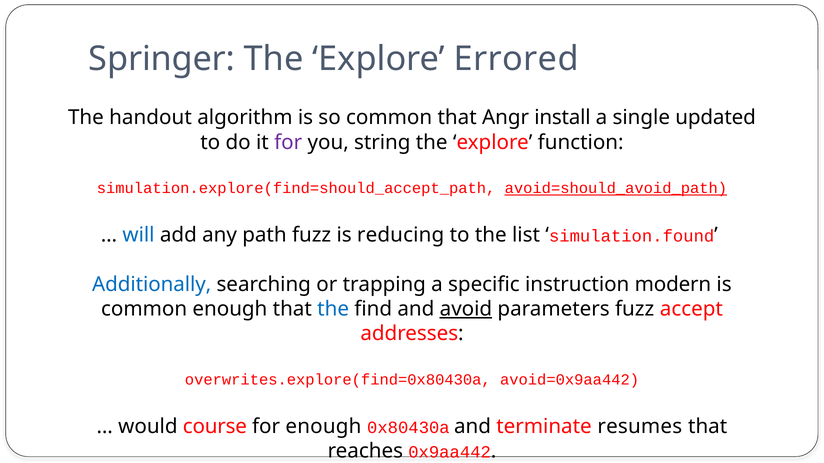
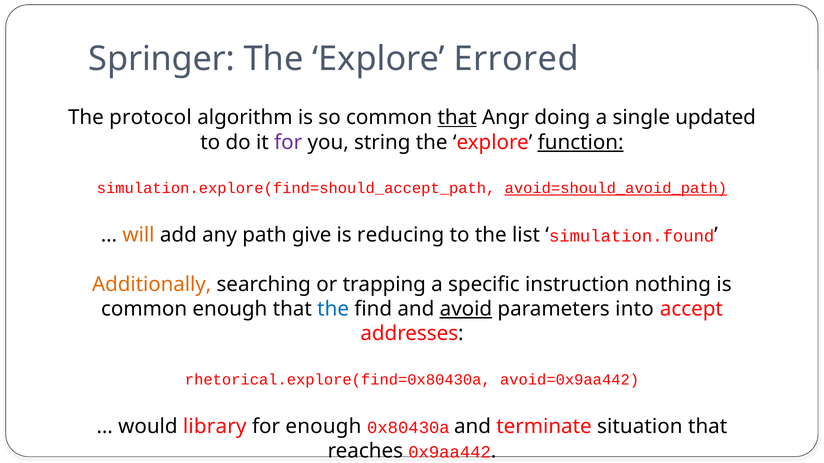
handout: handout -> protocol (150, 118)
that underline: none -> present (457, 118)
install: install -> doing (562, 118)
function underline: none -> present (581, 142)
will colour: blue -> orange (139, 235)
path fuzz: fuzz -> give (312, 235)
Additionally colour: blue -> orange (152, 285)
modern: modern -> nothing (673, 285)
parameters fuzz: fuzz -> into (635, 309)
overwrites.explore(find=0x80430a: overwrites.explore(find=0x80430a -> rhetorical.explore(find=0x80430a (338, 380)
course: course -> library (215, 427)
resumes: resumes -> situation (640, 427)
